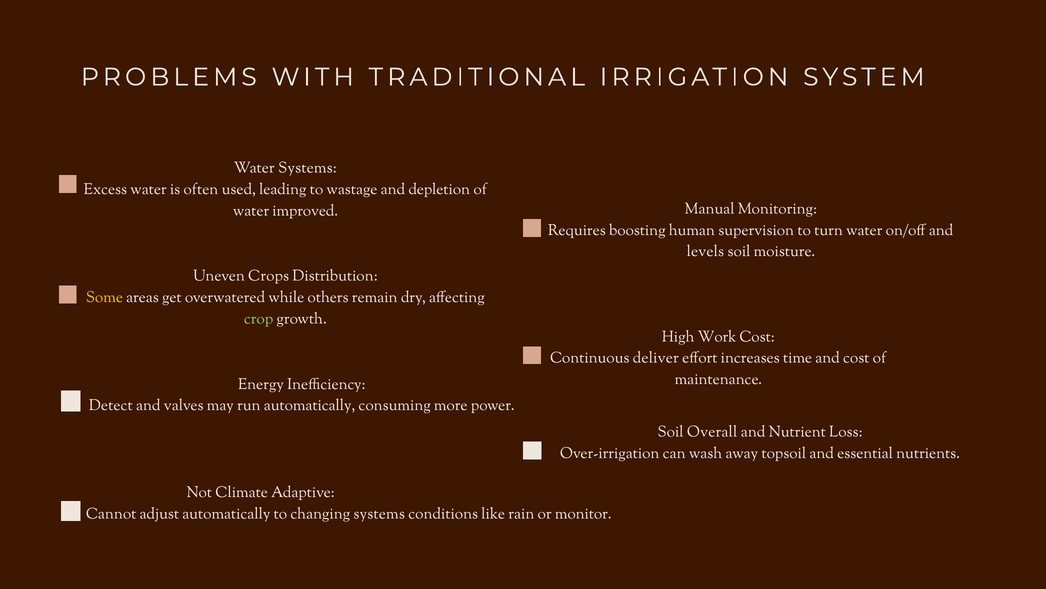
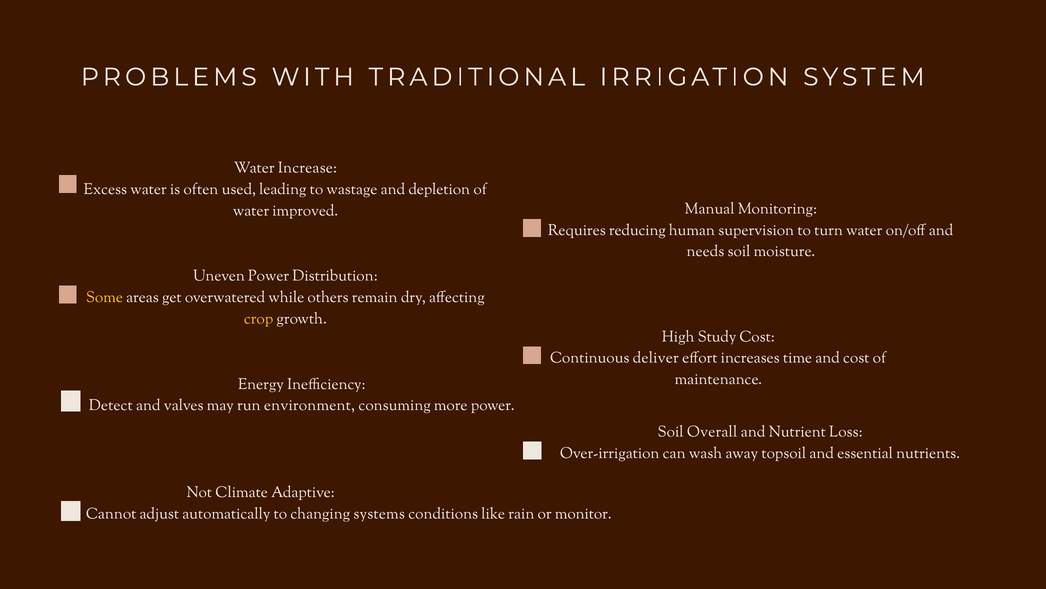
Water Systems: Systems -> Increase (307, 168)
boosting: boosting -> reducing (637, 230)
levels: levels -> needs (705, 251)
Uneven Crops: Crops -> Power (269, 275)
crop colour: light green -> yellow (259, 318)
Work: Work -> Study (717, 336)
run automatically: automatically -> environment (309, 405)
